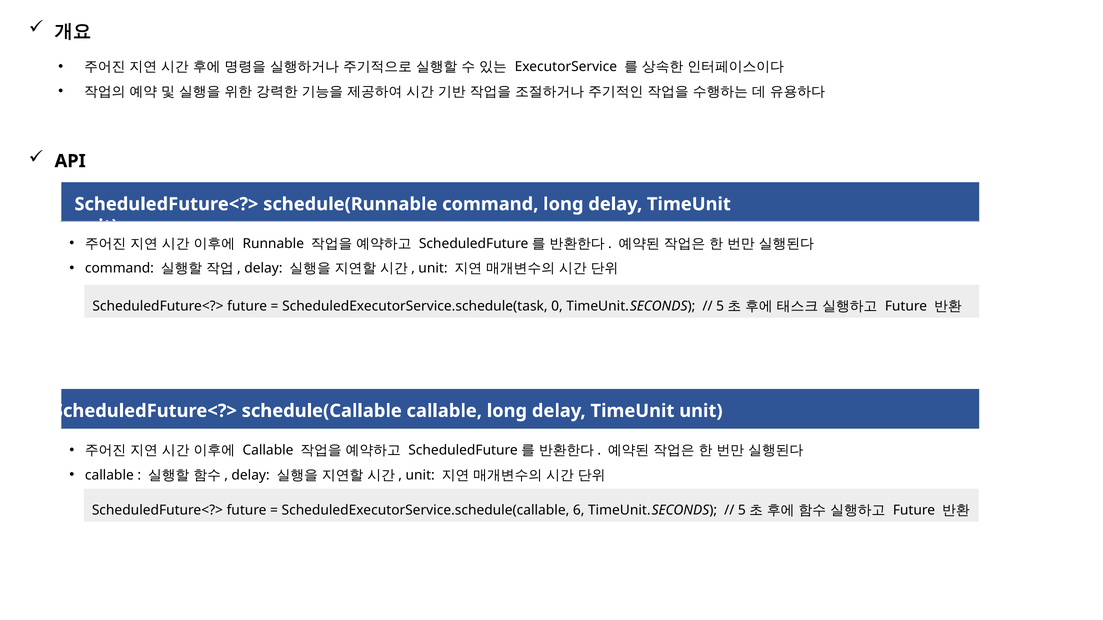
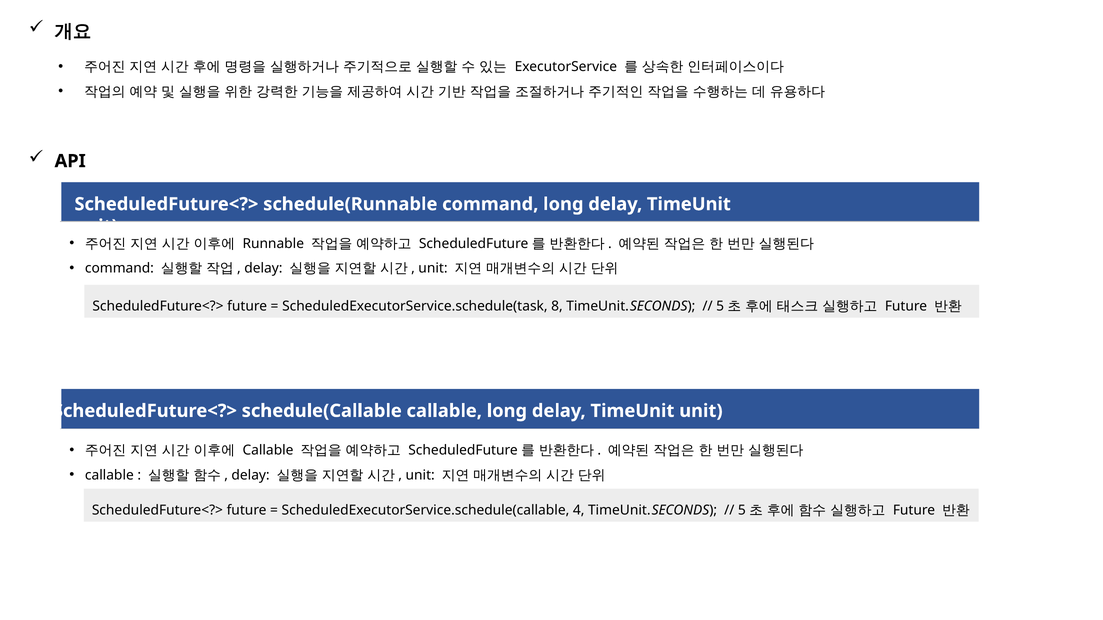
0: 0 -> 8 (557, 307)
6: 6 -> 4 (579, 511)
